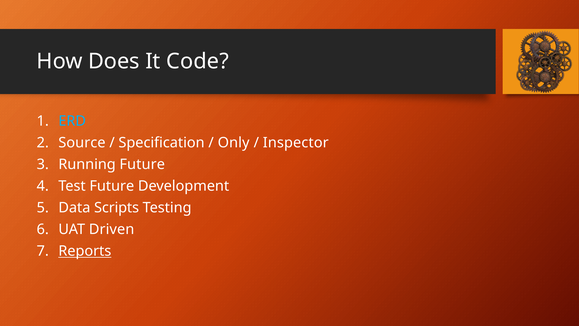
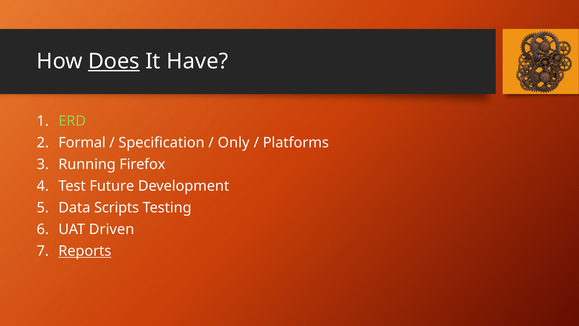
Does underline: none -> present (114, 61)
Code: Code -> Have (197, 61)
ERD colour: light blue -> light green (72, 121)
Source: Source -> Formal (82, 143)
Inspector: Inspector -> Platforms (296, 143)
Running Future: Future -> Firefox (142, 164)
